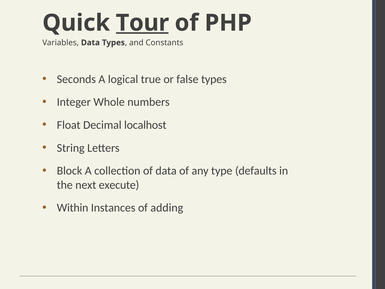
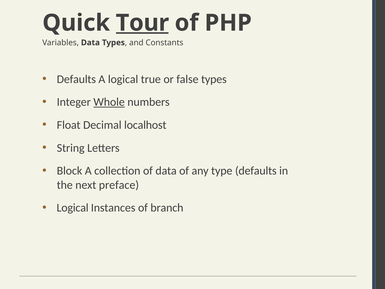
Seconds: Seconds -> Defaults (76, 79)
Whole underline: none -> present (109, 102)
execute: execute -> preface (119, 185)
Within: Within -> Logical (73, 208)
adding: adding -> branch (167, 208)
